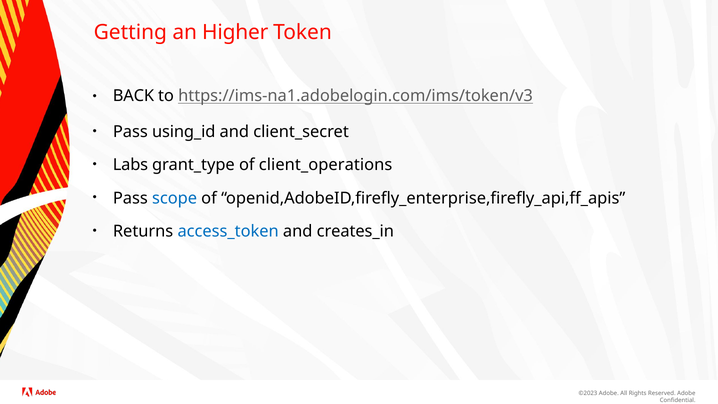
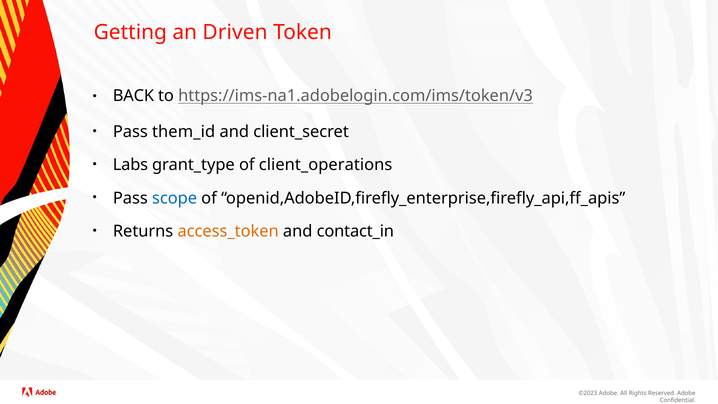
Higher: Higher -> Driven (235, 32)
using_id: using_id -> them_id (184, 132)
access_token colour: blue -> orange (228, 231)
creates_in: creates_in -> contact_in (355, 231)
